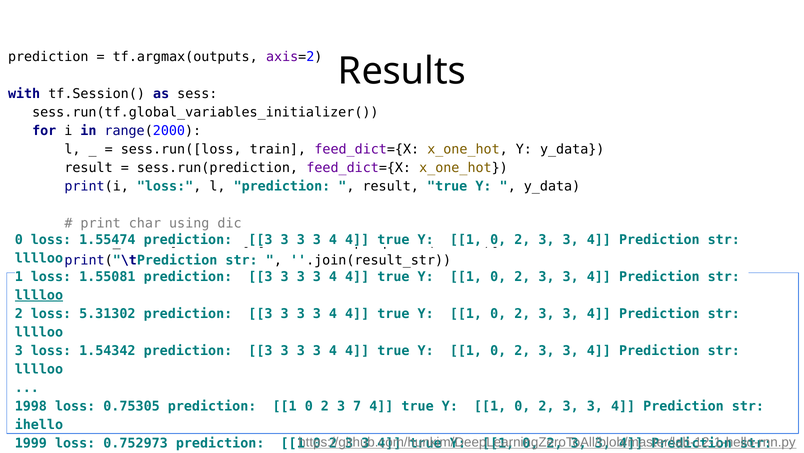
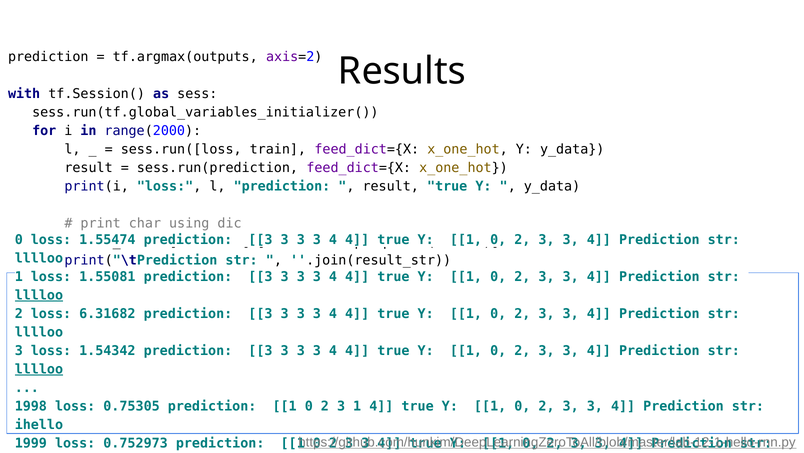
5.31302: 5.31302 -> 6.31682 (107, 313)
lllloo underline: none -> present (39, 369)
3 7: 7 -> 1 (357, 406)
